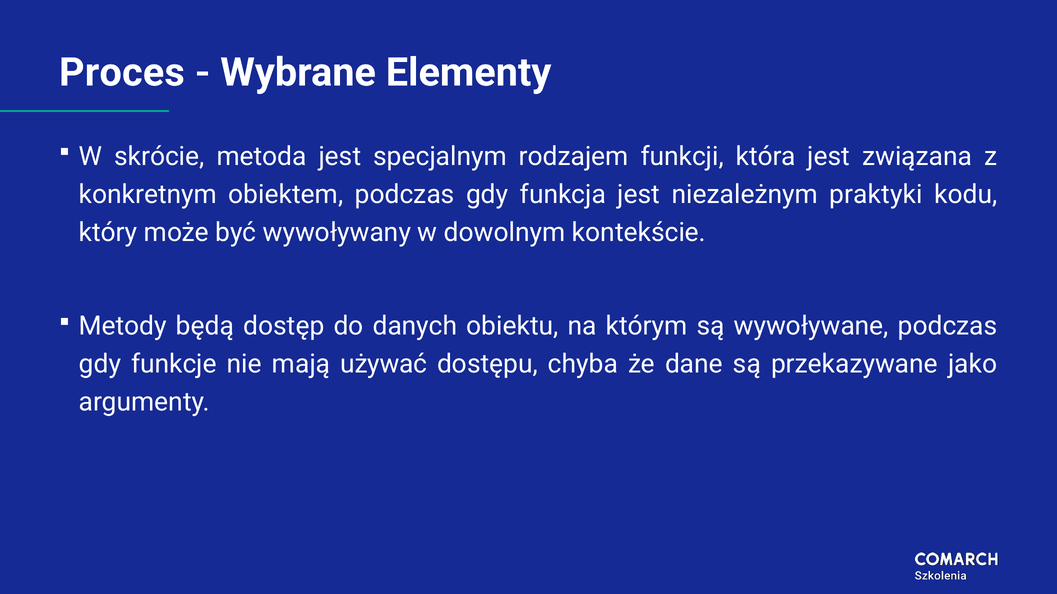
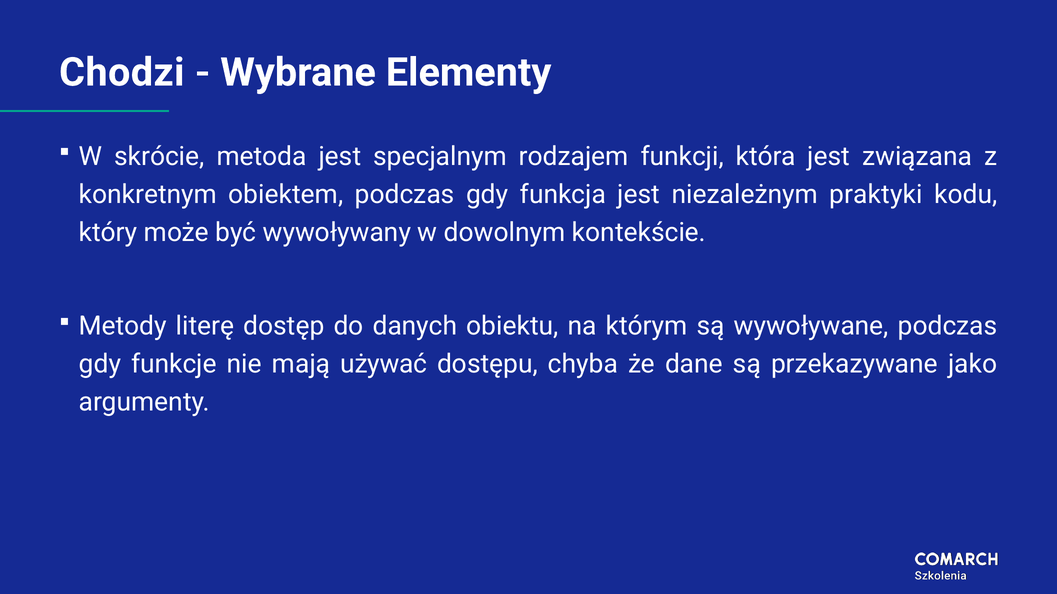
Proces: Proces -> Chodzi (122, 73)
będą: będą -> literę (205, 327)
